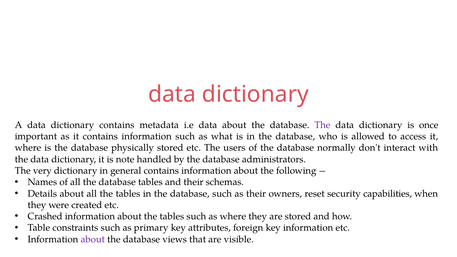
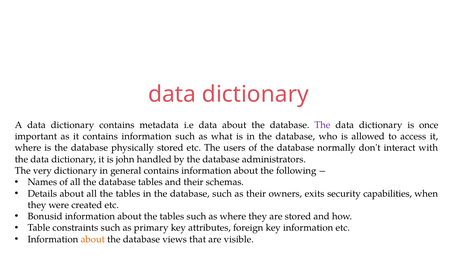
note: note -> john (125, 159)
reset: reset -> exits (315, 194)
Crashed: Crashed -> Bonusid (45, 216)
about colour: purple -> orange (93, 239)
